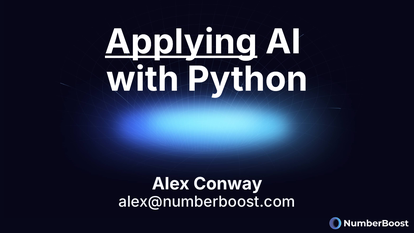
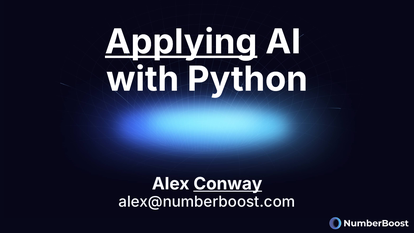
Conway underline: none -> present (228, 184)
